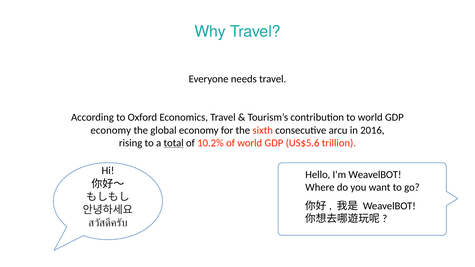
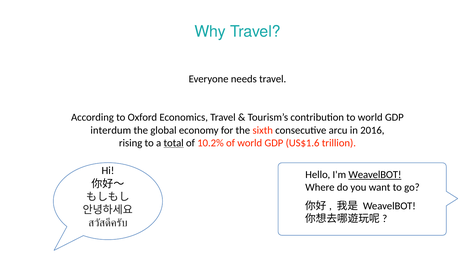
economy: economy -> interdum (111, 130)
US$5.6: US$5.6 -> US$1.6 (303, 143)
WeavelBOT underline: none -> present (375, 175)
